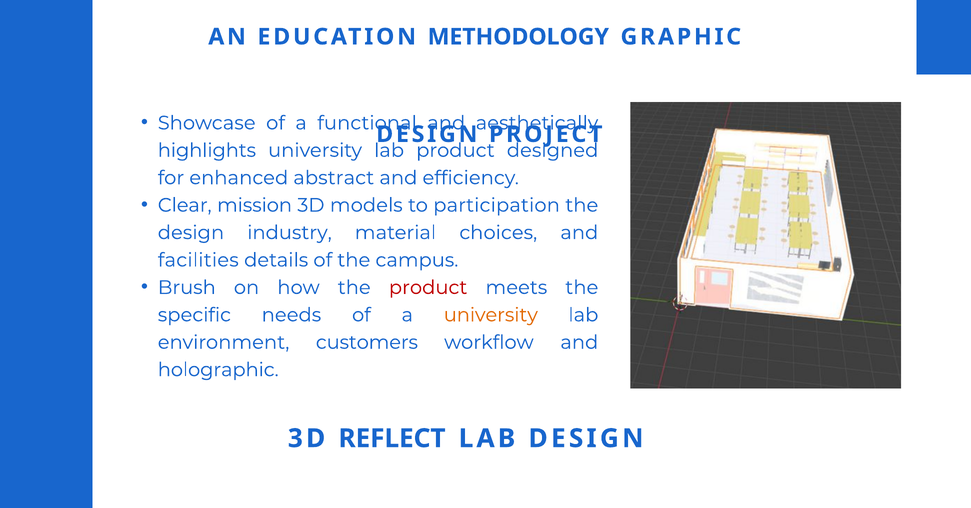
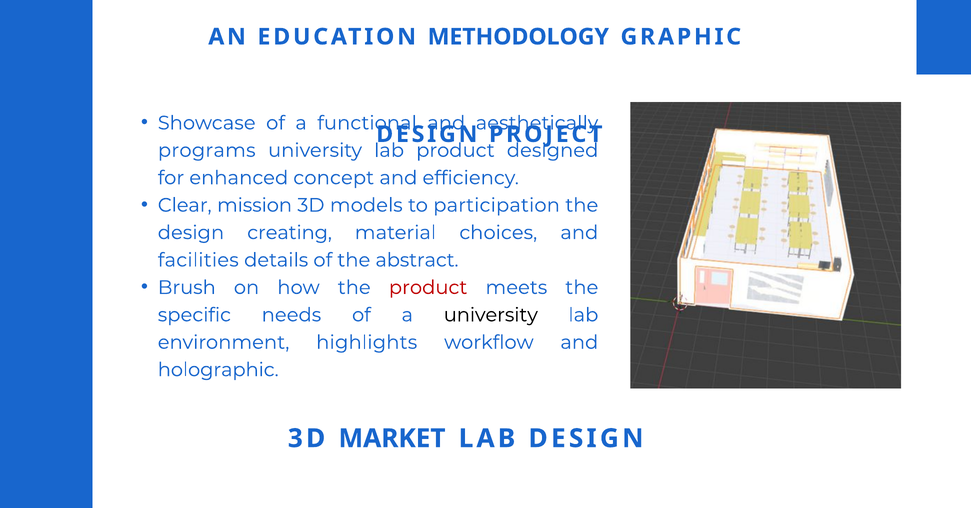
highlights: highlights -> programs (207, 150)
abstract: abstract -> concept (334, 178)
industry: industry -> creating (290, 233)
campus: campus -> abstract (417, 260)
university colour: orange -> black (491, 315)
customers: customers -> highlights (367, 342)
REFLECT: REFLECT -> MARKET (392, 439)
